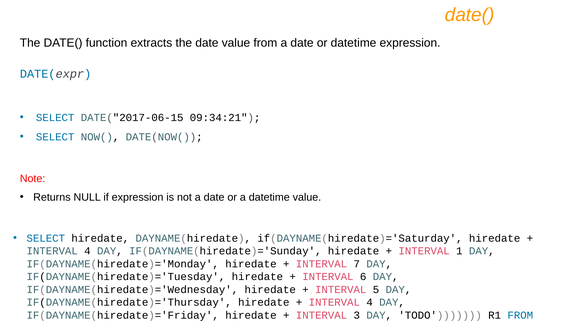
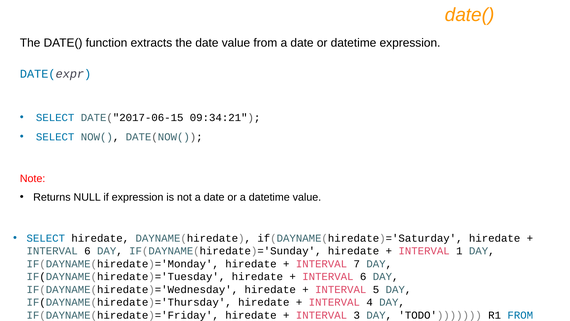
4: 4 -> 6 (87, 251)
